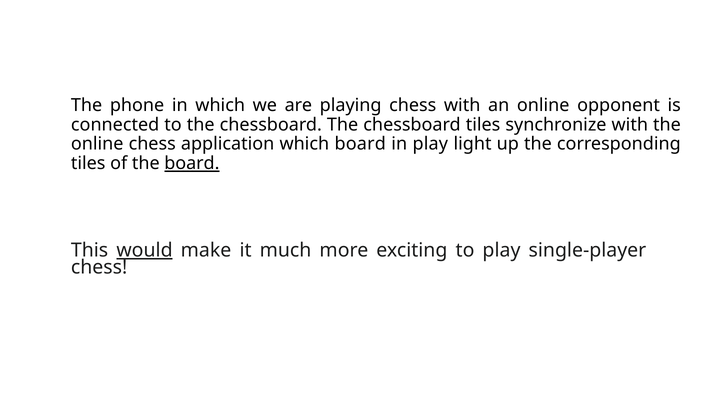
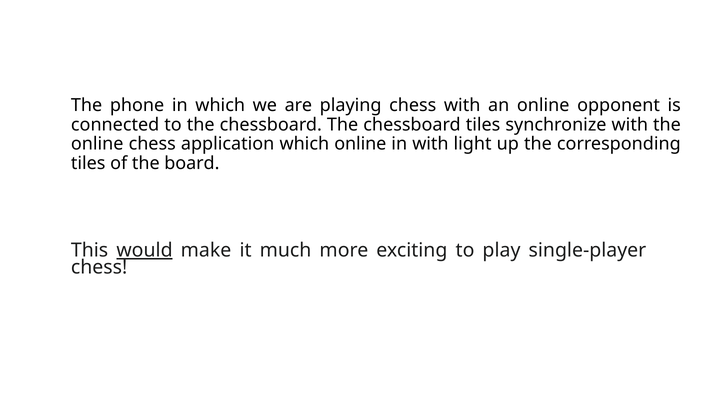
which board: board -> online (360, 144)
in play: play -> with (430, 144)
board underline: present -> none (192, 163)
